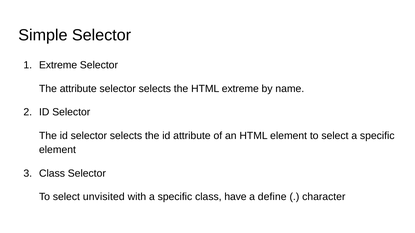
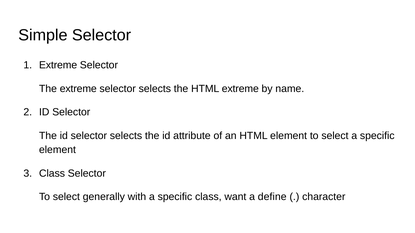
The attribute: attribute -> extreme (78, 89)
unvisited: unvisited -> generally (104, 197)
have: have -> want (235, 197)
